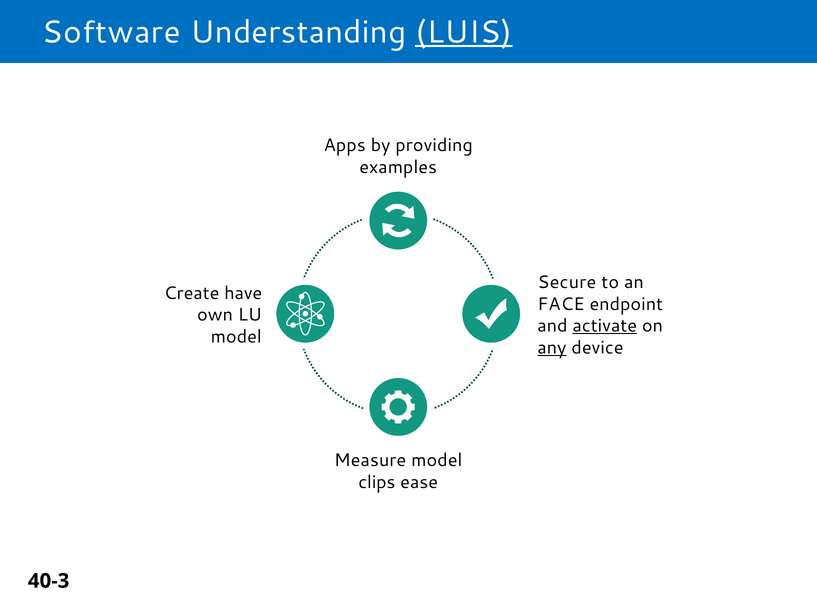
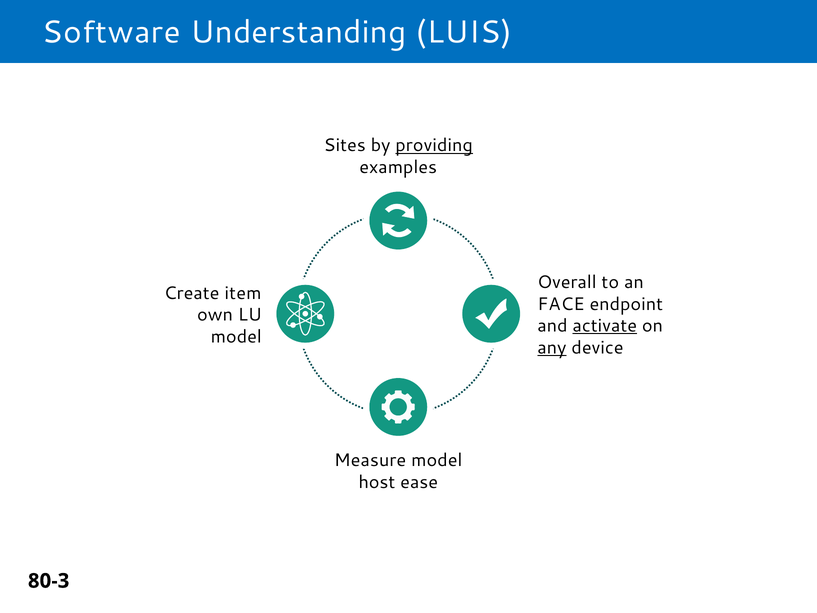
LUIS underline: present -> none (464, 32)
Apps: Apps -> Sites (345, 145)
providing underline: none -> present (434, 145)
Secure: Secure -> Overall (567, 282)
have: have -> item (243, 293)
clips: clips -> host (377, 482)
40-3: 40-3 -> 80-3 (49, 581)
